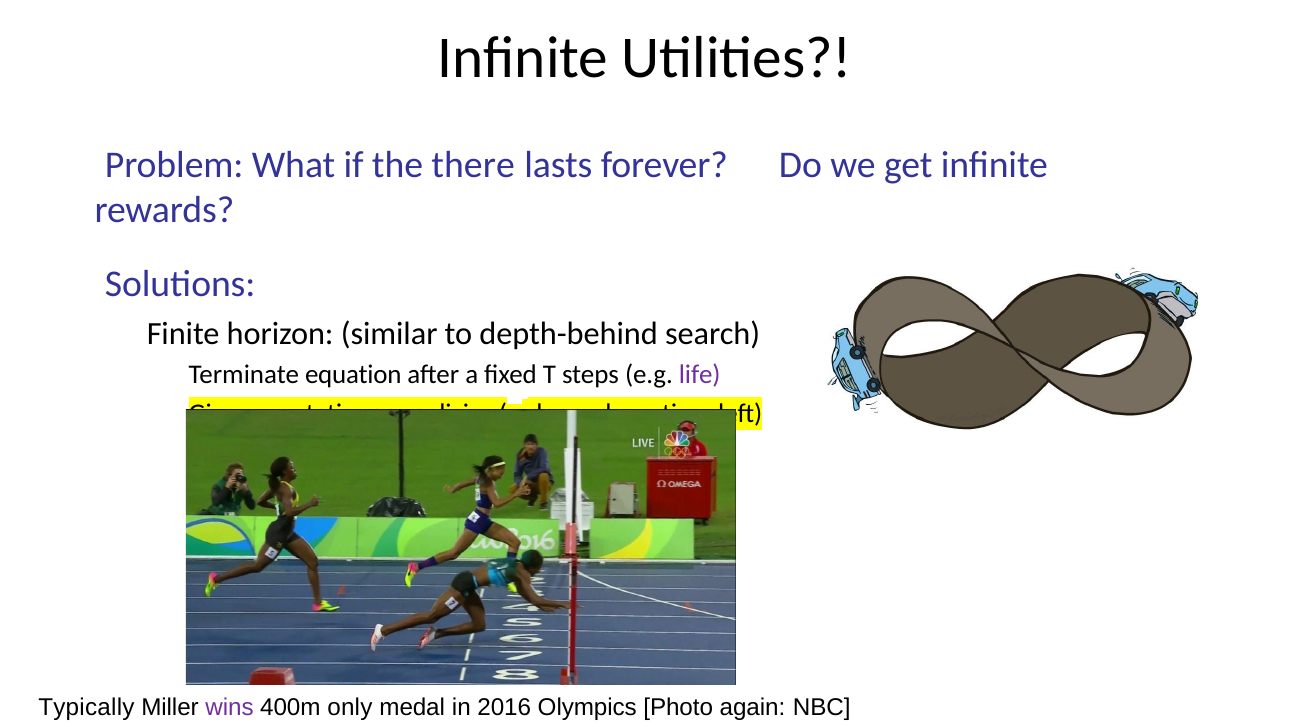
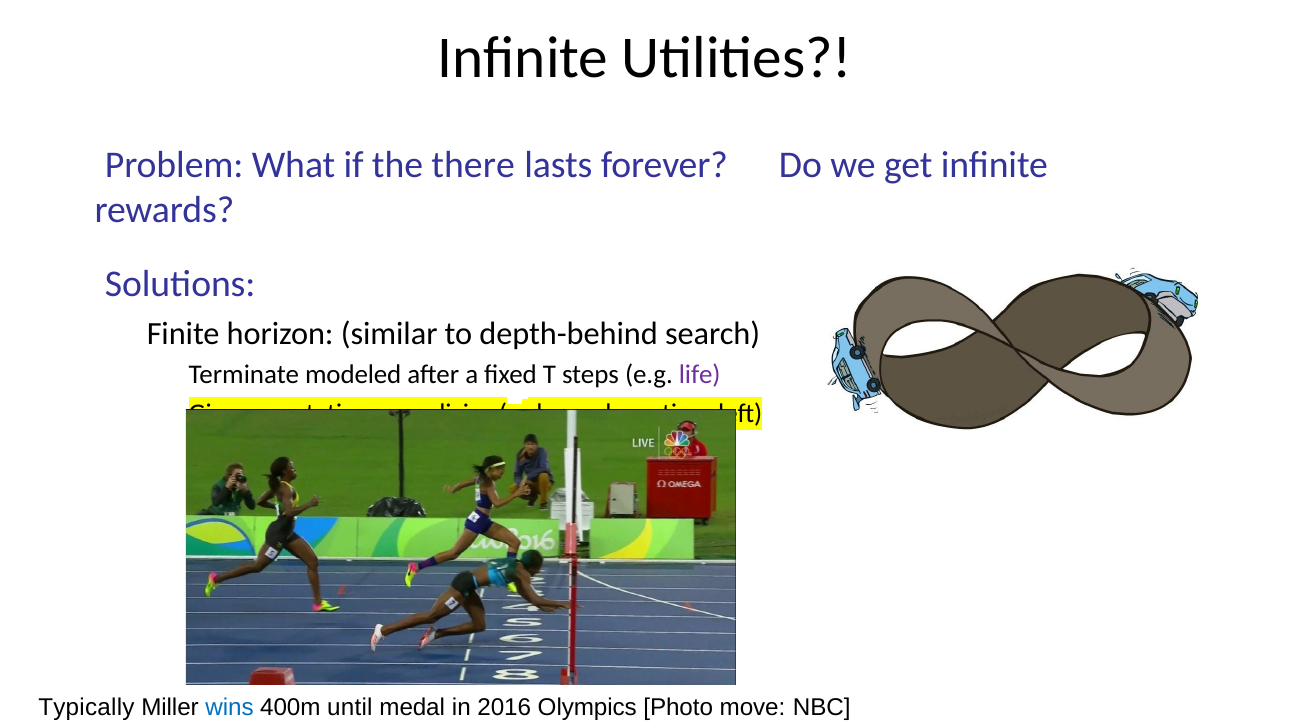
equation: equation -> modeled (353, 375)
wins colour: purple -> blue (230, 708)
only: only -> until (350, 708)
again: again -> move (753, 708)
